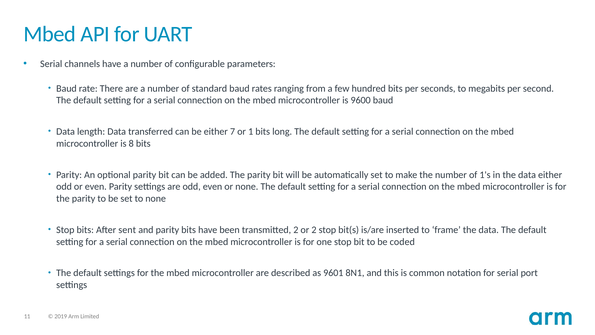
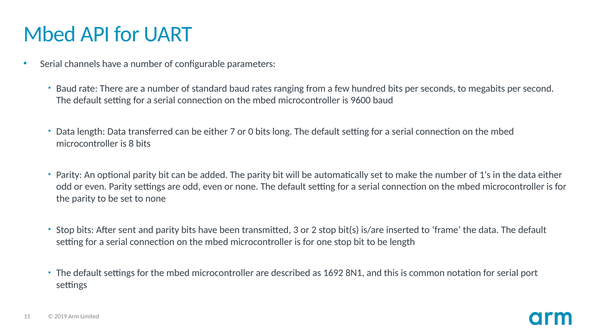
1: 1 -> 0 (251, 131)
transmitted 2: 2 -> 3 (296, 230)
be coded: coded -> length (402, 242)
9601: 9601 -> 1692 (333, 273)
